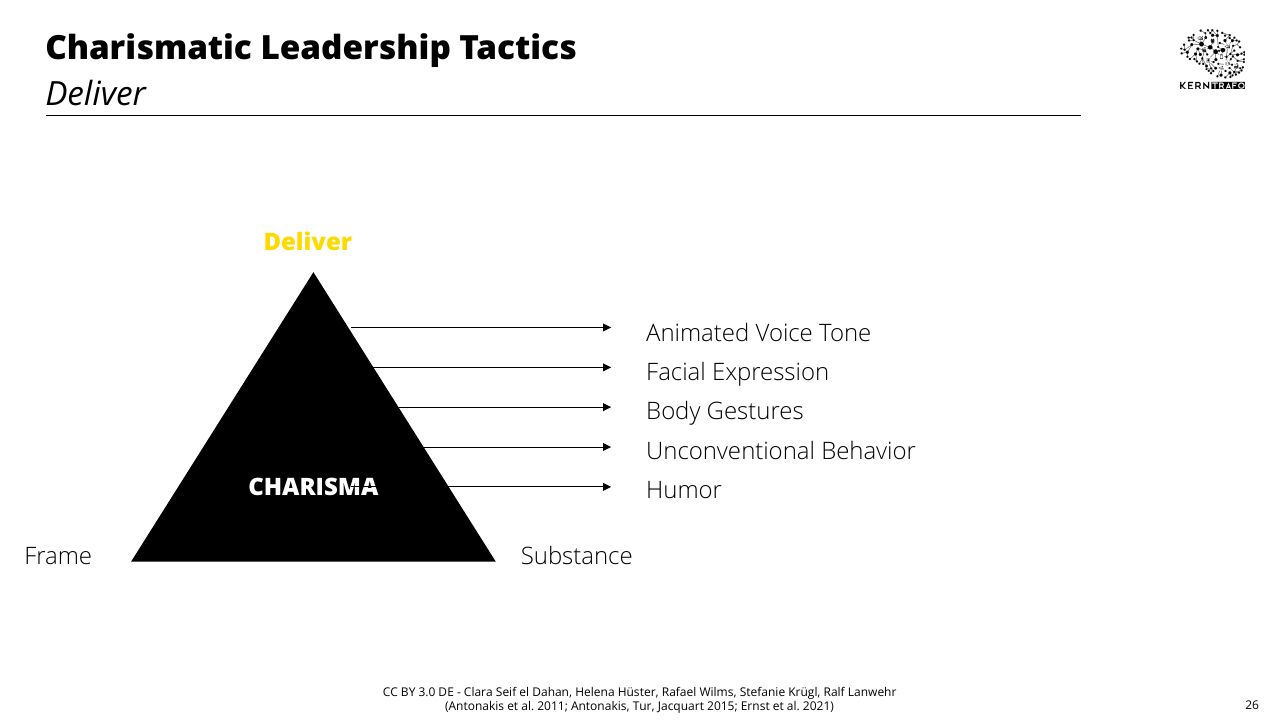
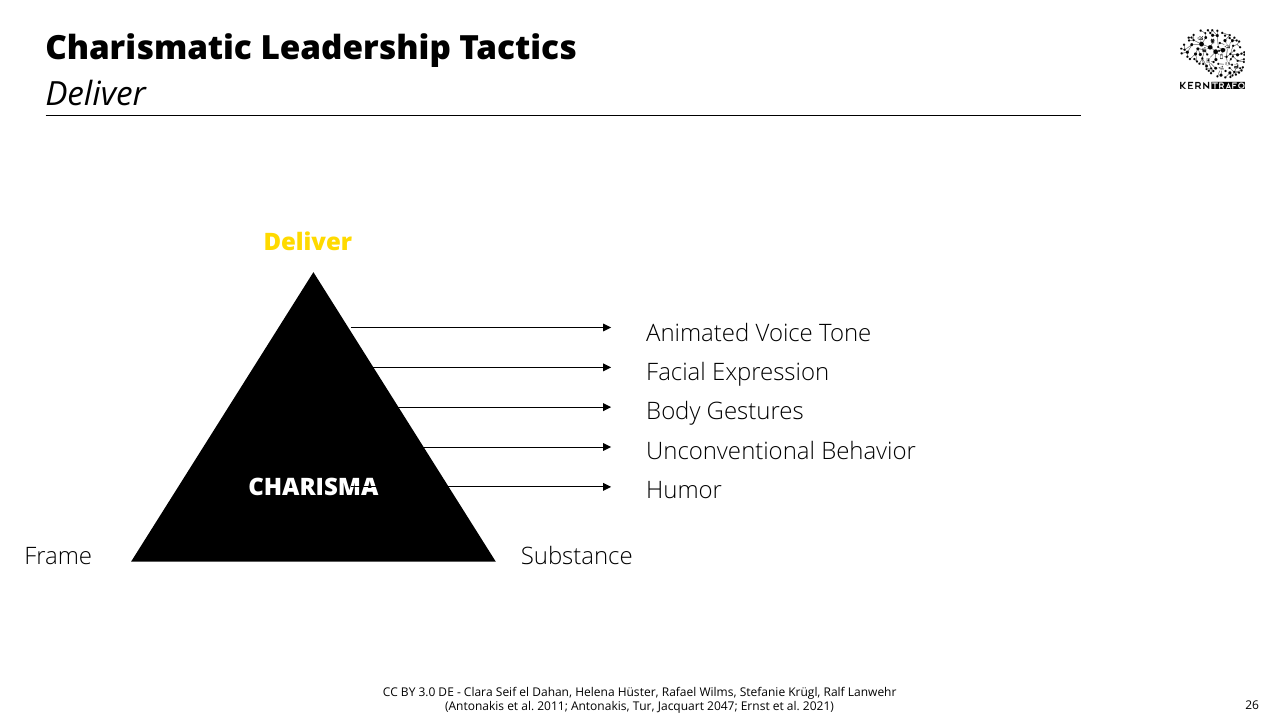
2015: 2015 -> 2047 (722, 706)
